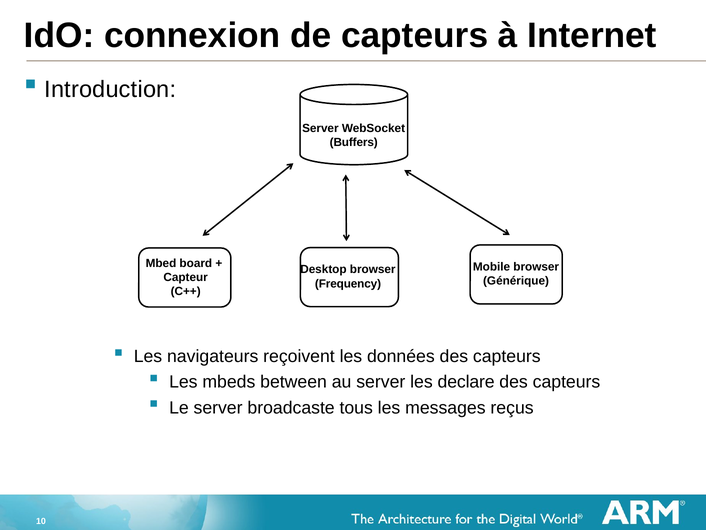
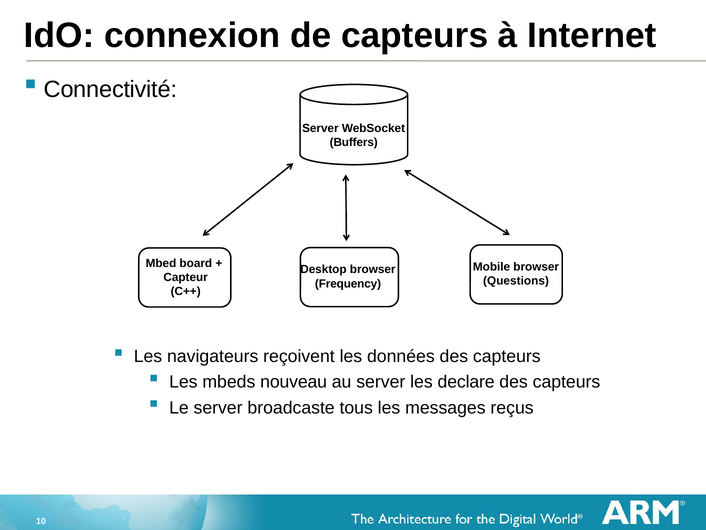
Introduction: Introduction -> Connectivité (110, 89)
Générique: Générique -> Questions (516, 281)
between: between -> nouveau (294, 382)
